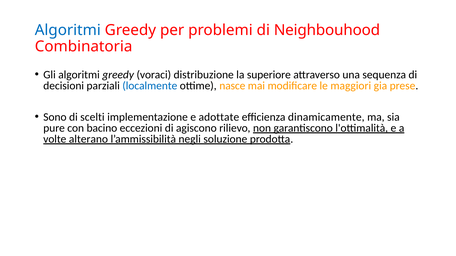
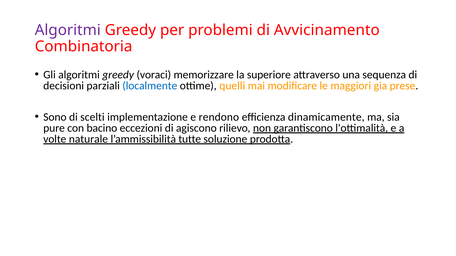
Algoritmi colour: blue -> purple (68, 30)
Neighbouhood: Neighbouhood -> Avvicinamento (327, 30)
distribuzione: distribuzione -> memorizzare (204, 75)
nasce: nasce -> quelli (232, 86)
adottate: adottate -> rendono (219, 117)
alterano: alterano -> naturale (88, 139)
negli: negli -> tutte (190, 139)
